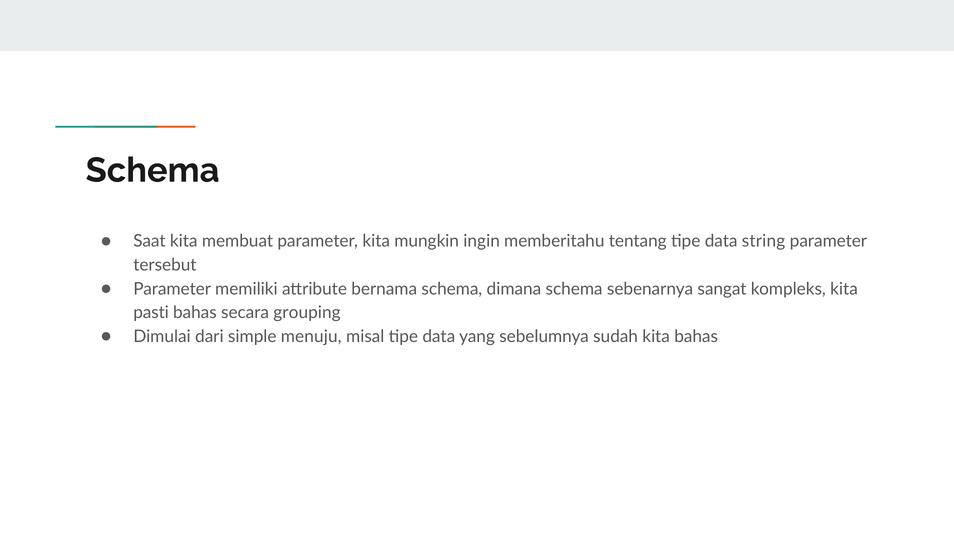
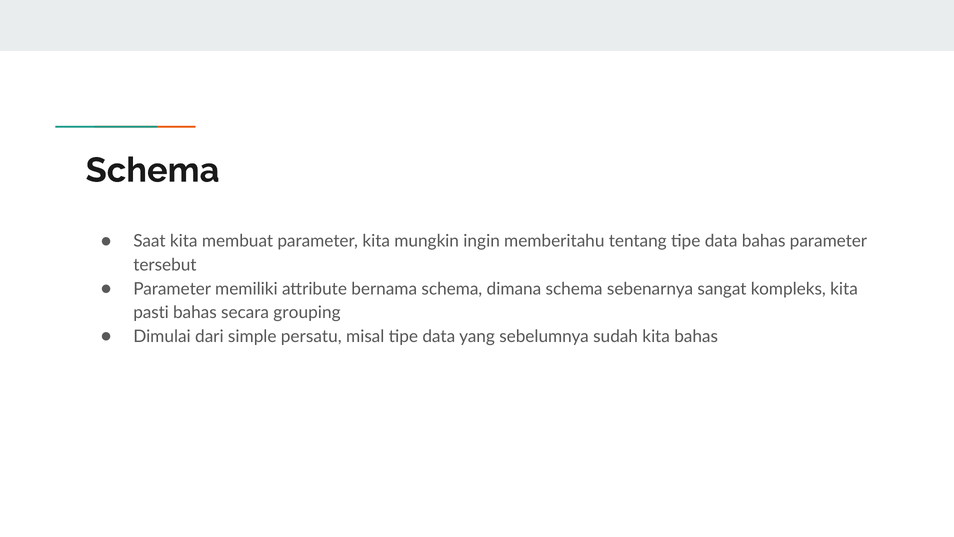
data string: string -> bahas (764, 241)
menuju: menuju -> persatu (311, 336)
